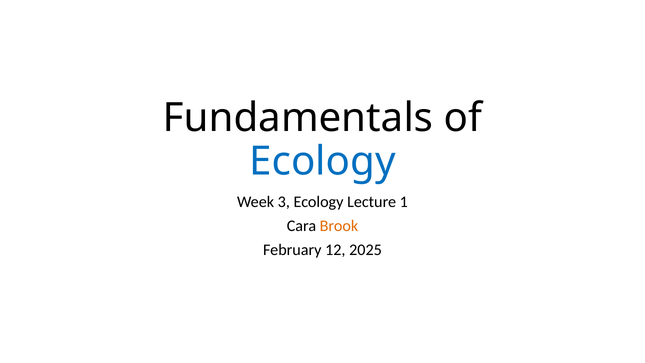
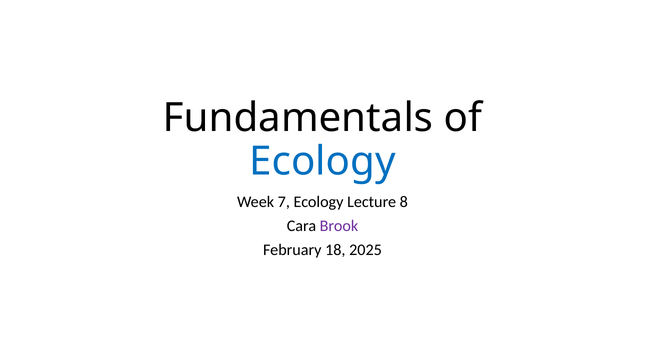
3: 3 -> 7 (284, 202)
1: 1 -> 8 (404, 202)
Brook colour: orange -> purple (339, 226)
12: 12 -> 18 (335, 250)
